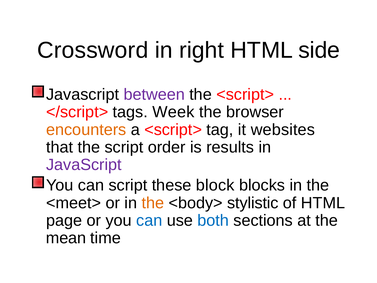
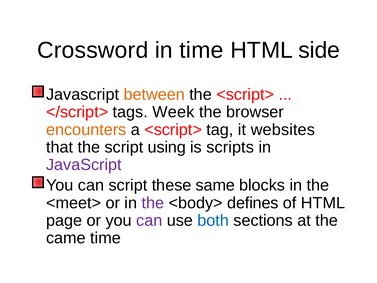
in right: right -> time (201, 50)
between colour: purple -> orange (154, 94)
order: order -> using (167, 147)
results: results -> scripts (230, 147)
block: block -> same (215, 185)
the colour: orange -> purple (153, 203)
stylistic: stylistic -> defines (253, 203)
can colour: blue -> purple (149, 220)
mean: mean -> came (66, 238)
